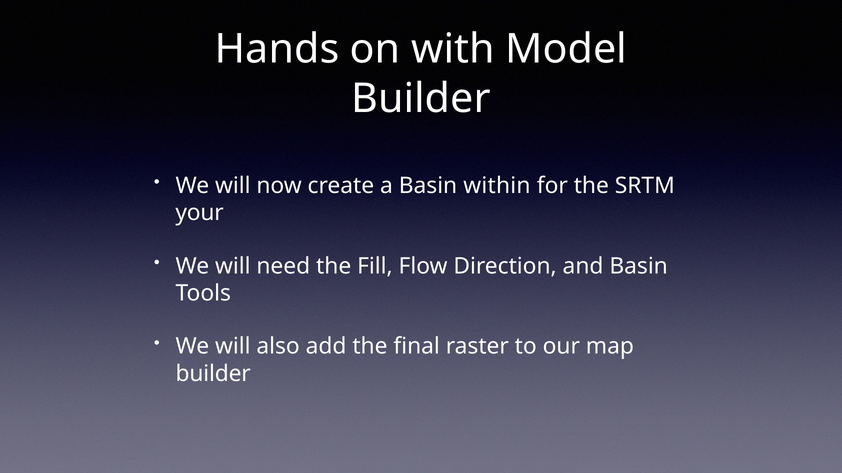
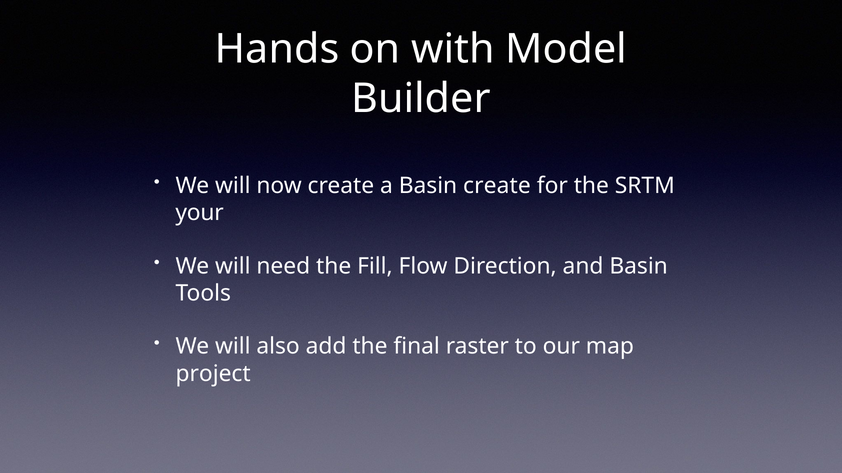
Basin within: within -> create (497, 186)
builder: builder -> project (213, 374)
